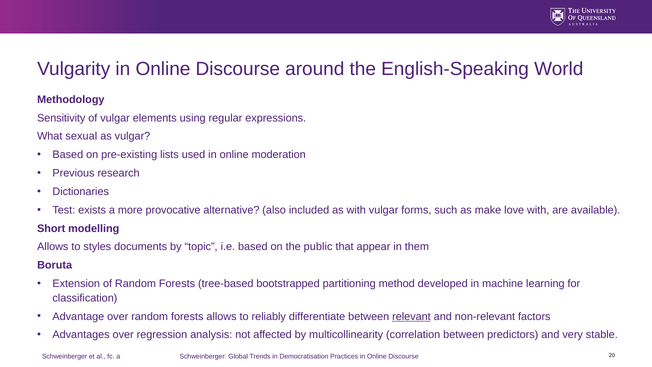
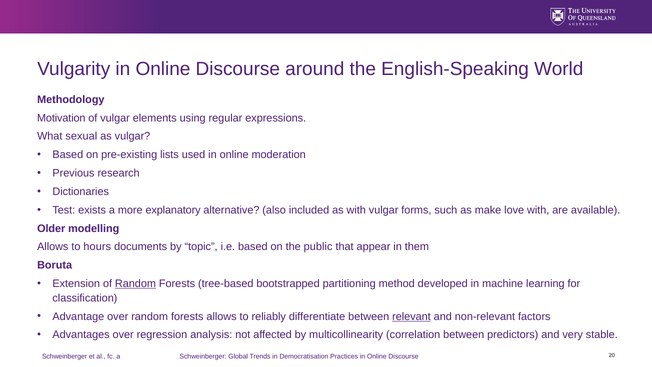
Sensitivity: Sensitivity -> Motivation (61, 118)
provocative: provocative -> explanatory (173, 210)
Short: Short -> Older (51, 228)
styles: styles -> hours (97, 247)
Random underline: none -> present (135, 284)
